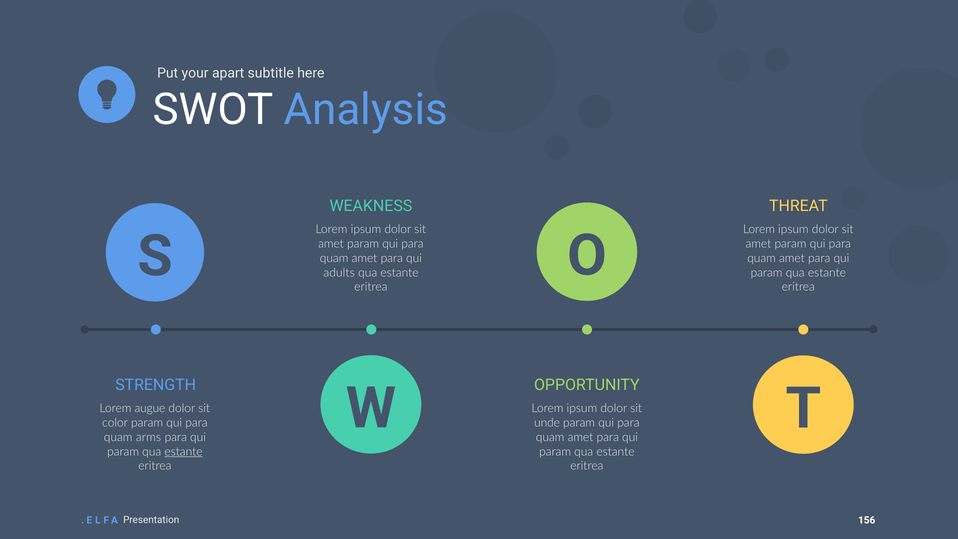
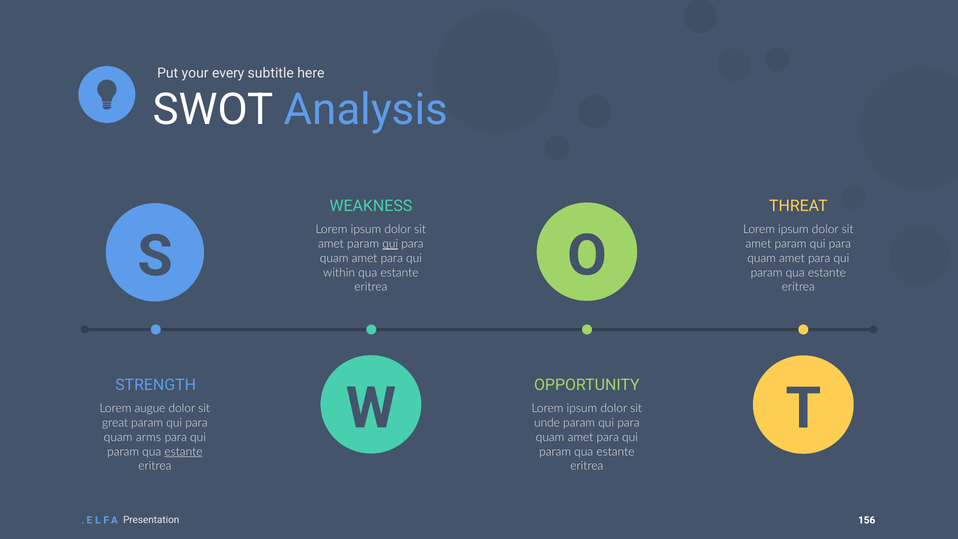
apart: apart -> every (228, 73)
qui underline: none -> present (390, 244)
adults: adults -> within (339, 273)
color: color -> great (115, 423)
